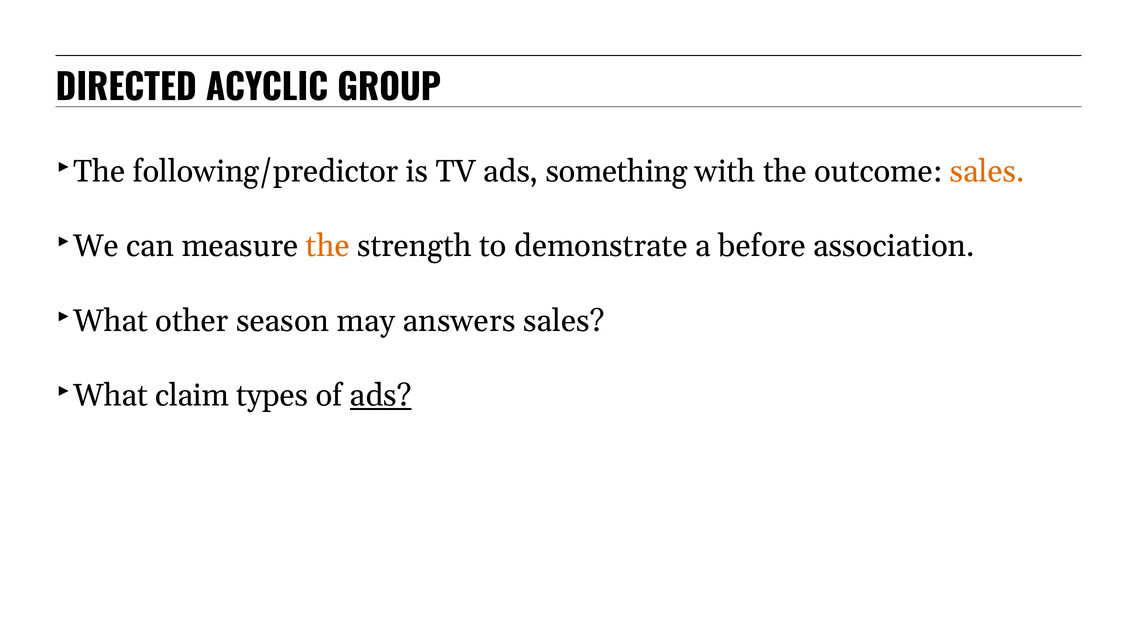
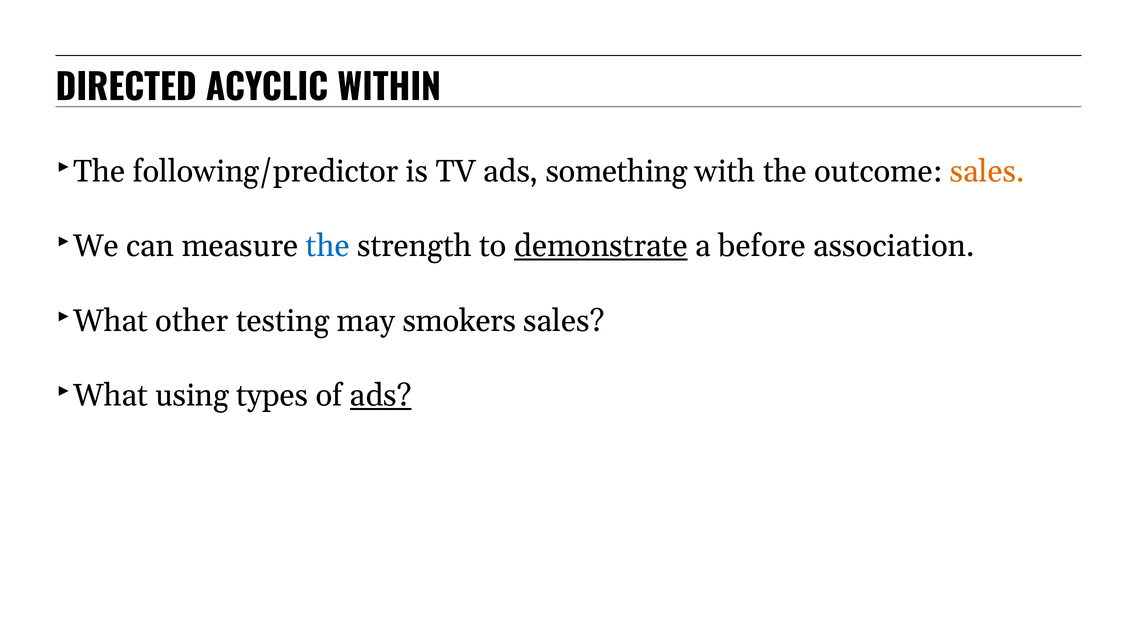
GROUP: GROUP -> WITHIN (389, 88)
the colour: orange -> blue (328, 246)
demonstrate underline: none -> present (601, 246)
season: season -> testing (283, 321)
answers: answers -> smokers (459, 321)
claim: claim -> using (192, 395)
